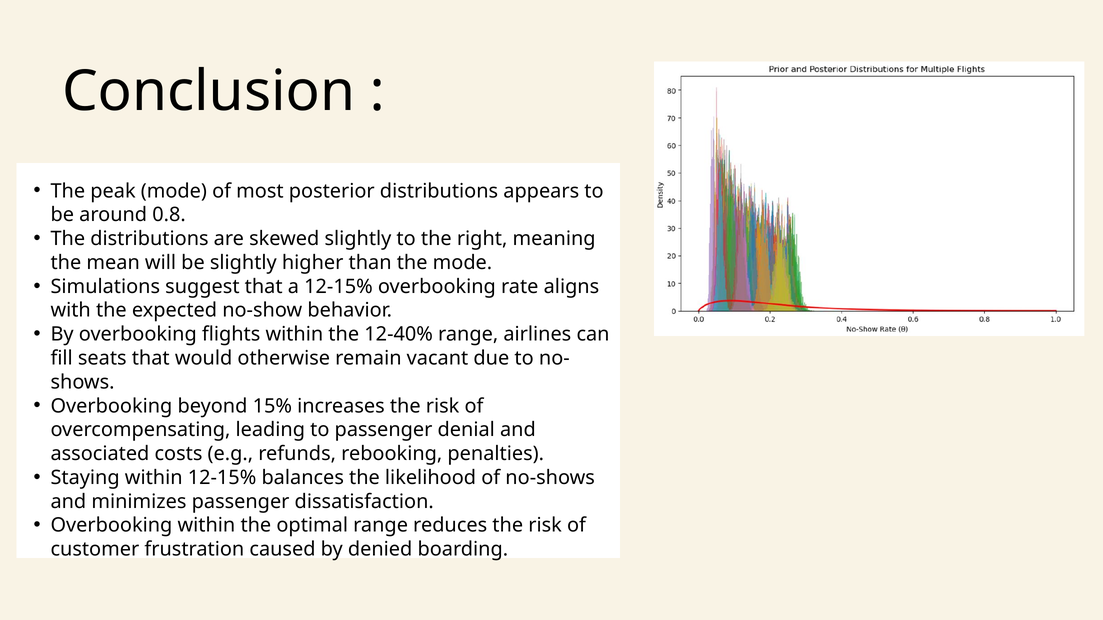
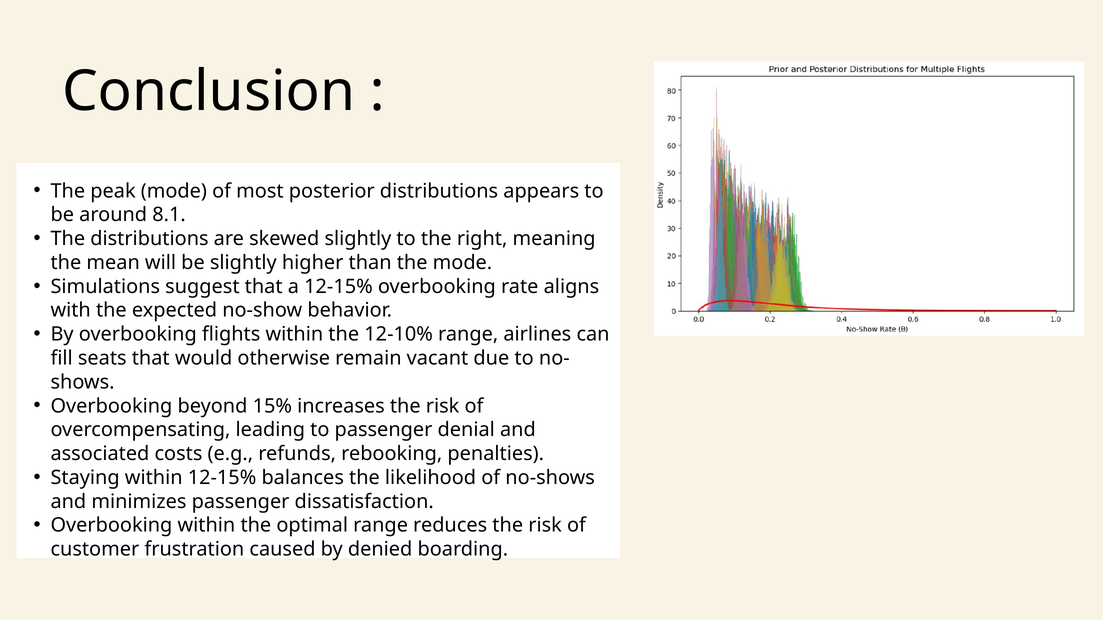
0.8: 0.8 -> 8.1 (169, 215)
12-40%: 12-40% -> 12-10% (399, 335)
